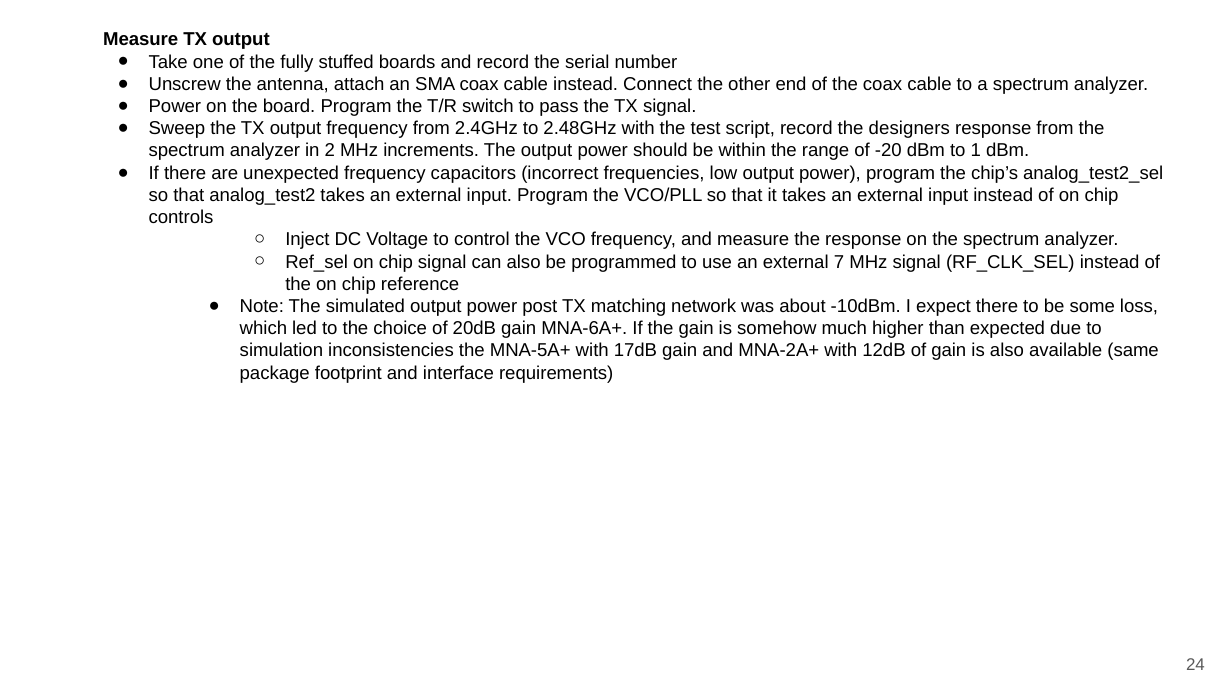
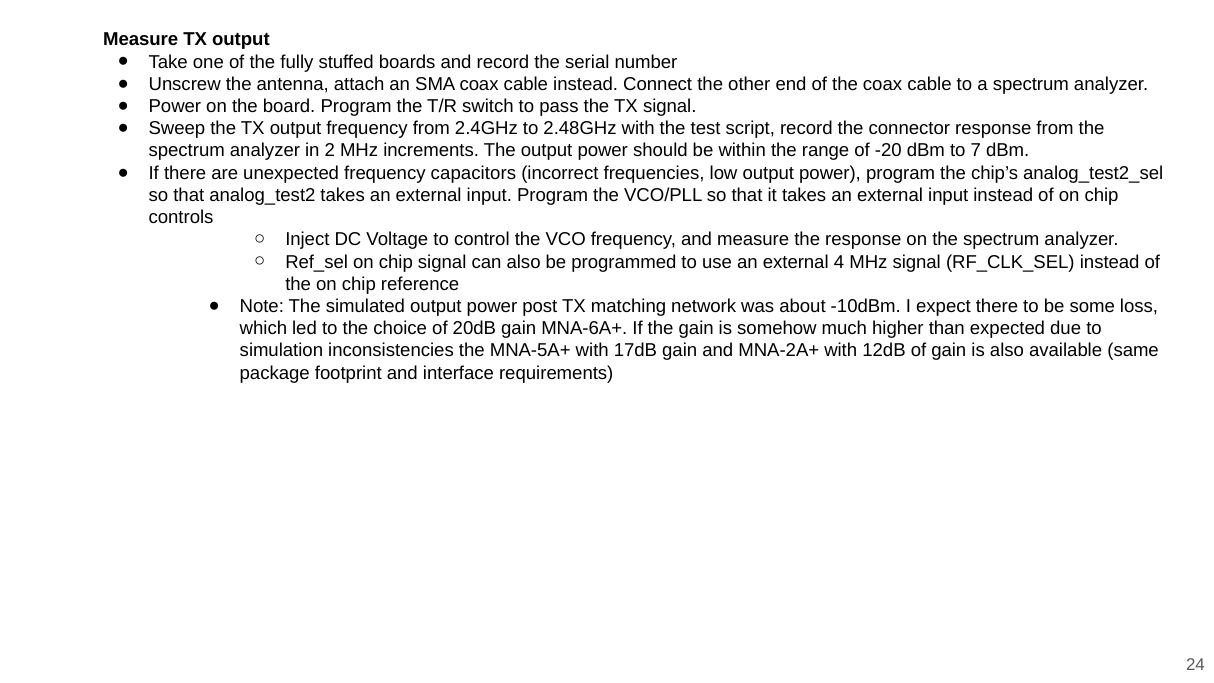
designers: designers -> connector (909, 129)
1: 1 -> 7 (976, 151)
7: 7 -> 4 (839, 262)
